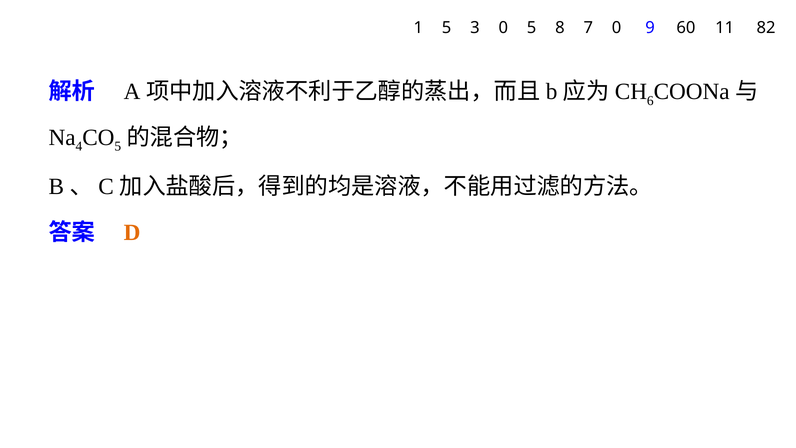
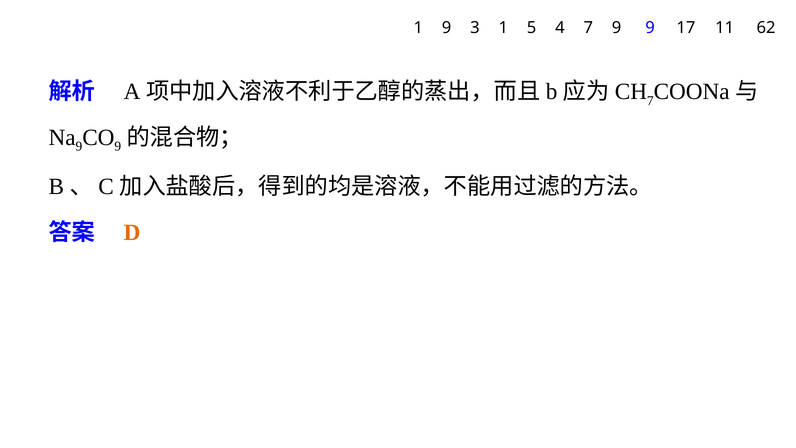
1 5: 5 -> 9 (447, 28)
3 0: 0 -> 1 (503, 28)
8: 8 -> 4 (560, 28)
7 0: 0 -> 9 (617, 28)
60: 60 -> 17 (686, 28)
82: 82 -> 62 (766, 28)
6: 6 -> 7 (650, 101)
4: 4 -> 9 (79, 146)
5: 5 -> 9 (118, 146)
